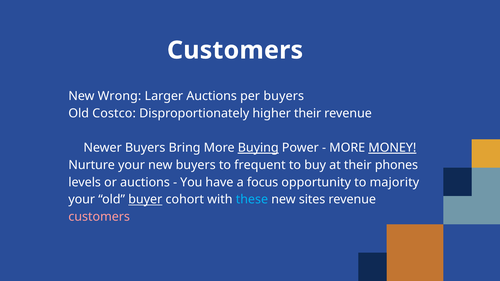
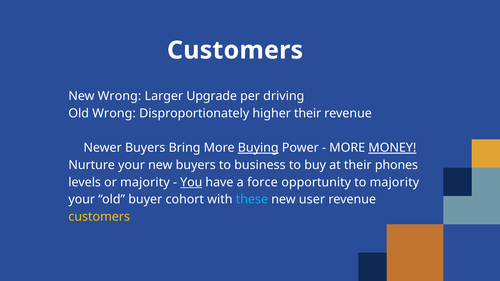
Larger Auctions: Auctions -> Upgrade (212, 96)
per buyers: buyers -> driving (284, 96)
Old Costco: Costco -> Wrong (114, 113)
frequent: frequent -> business (260, 165)
auctions: auctions -> majority (145, 182)
You underline: none -> present (191, 182)
focus: focus -> force (262, 182)
buyer underline: present -> none (145, 200)
sites: sites -> user (312, 200)
customers colour: pink -> yellow (99, 217)
